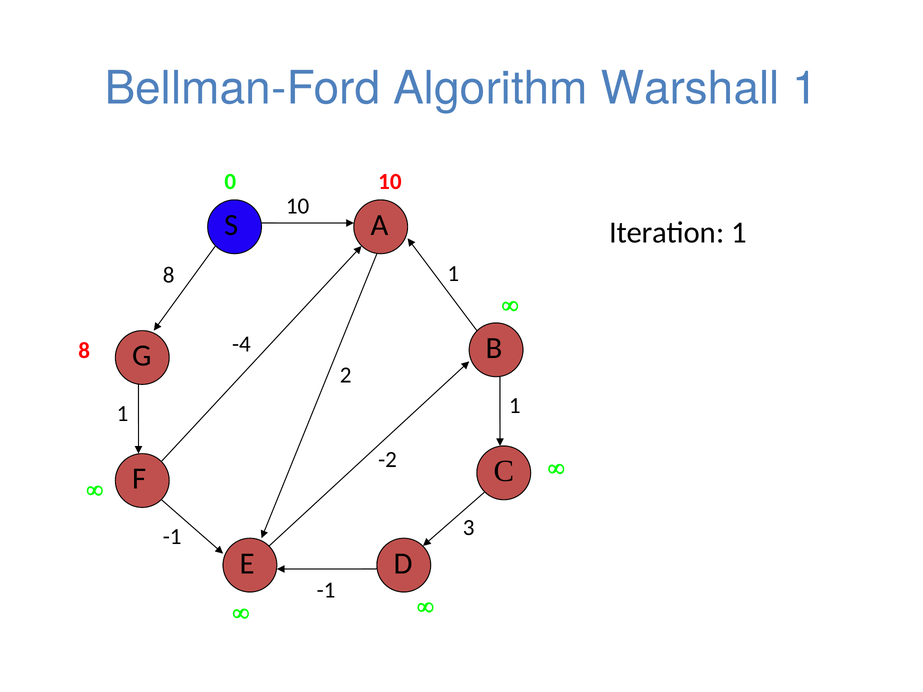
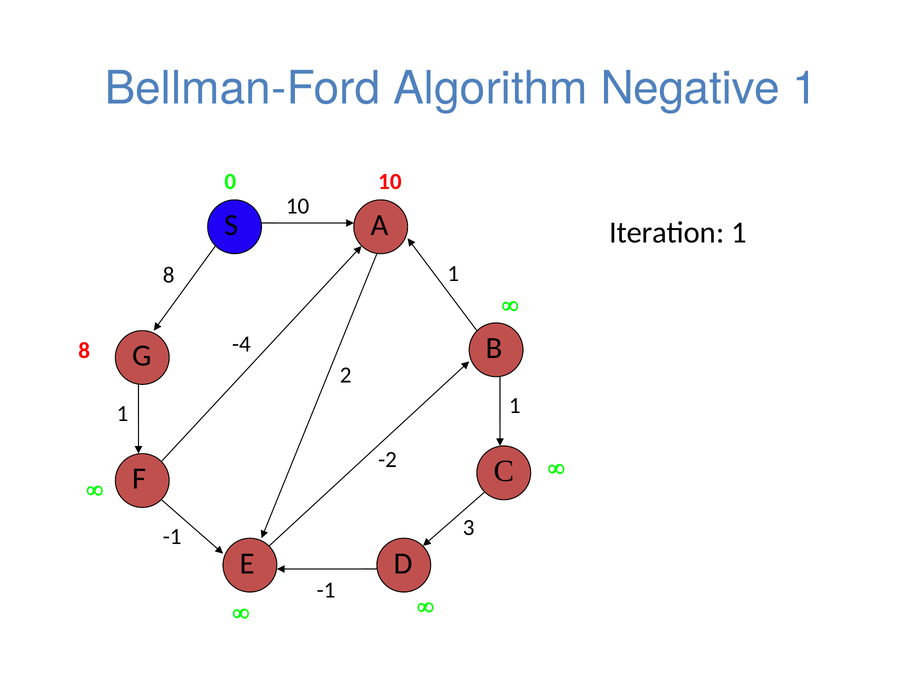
Warshall: Warshall -> Negative (690, 89)
